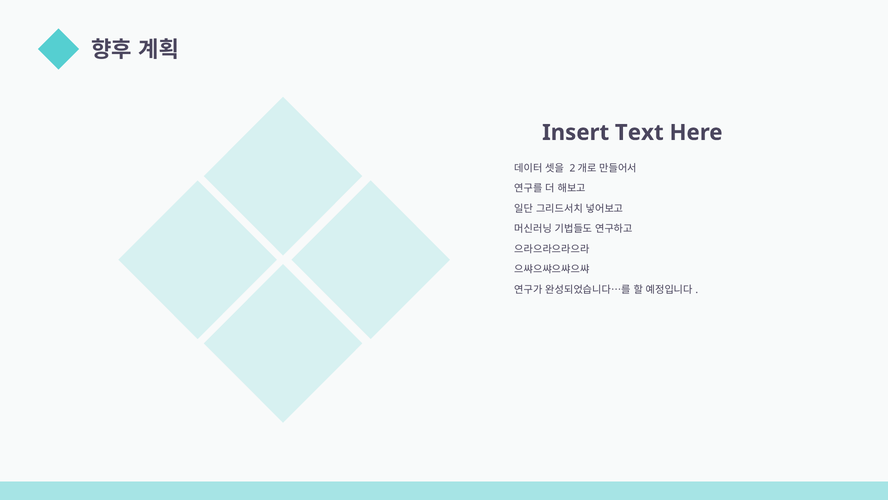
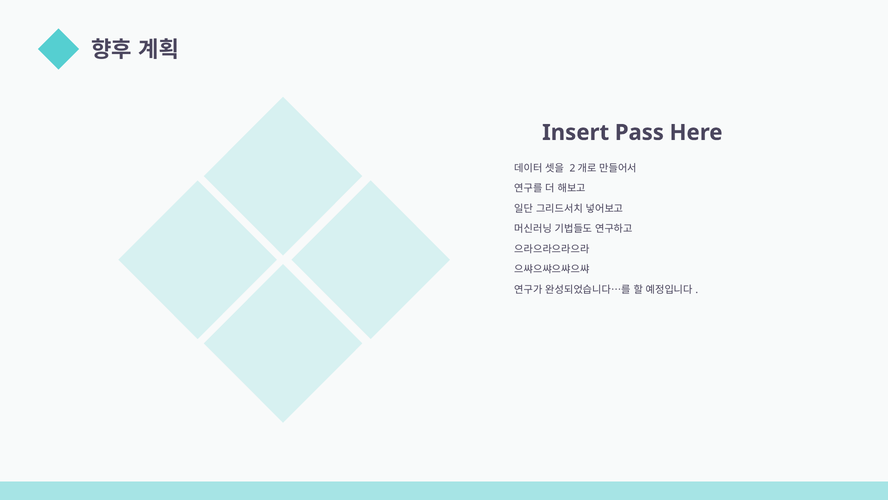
Text: Text -> Pass (639, 132)
